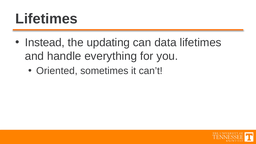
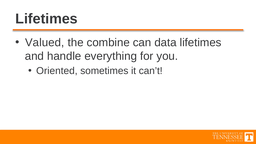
Instead: Instead -> Valued (45, 43)
updating: updating -> combine (108, 43)
